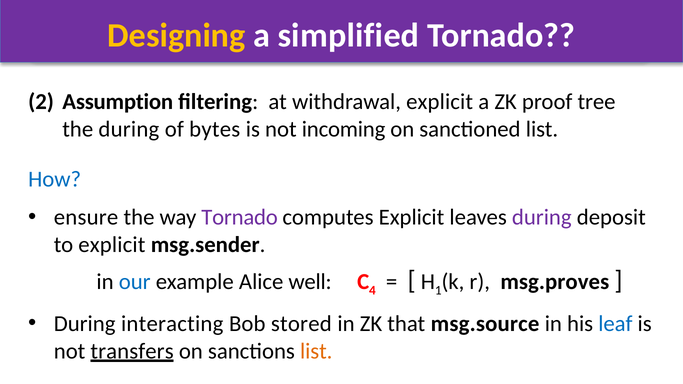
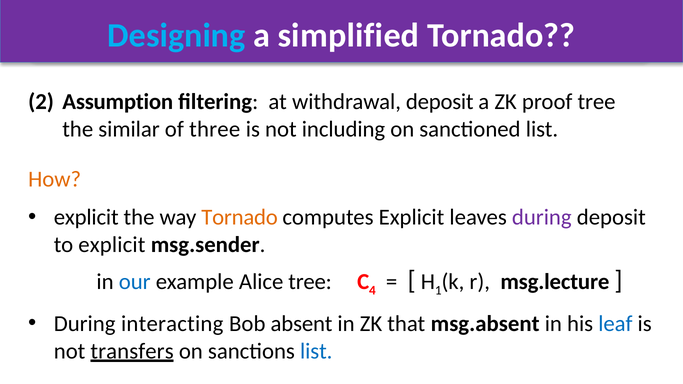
Designing colour: yellow -> light blue (176, 36)
withdrawal explicit: explicit -> deposit (440, 102)
the during: during -> similar (129, 129)
bytes: bytes -> three (215, 129)
incoming: incoming -> including (344, 129)
How colour: blue -> orange (55, 179)
ensure: ensure -> explicit (86, 218)
Tornado colour: purple -> orange (240, 218)
Alice well: well -> tree (310, 282)
msg.proves: msg.proves -> msg.lecture (555, 282)
stored: stored -> absent (302, 324)
msg.source: msg.source -> msg.absent (485, 324)
list colour: orange -> blue (316, 351)
